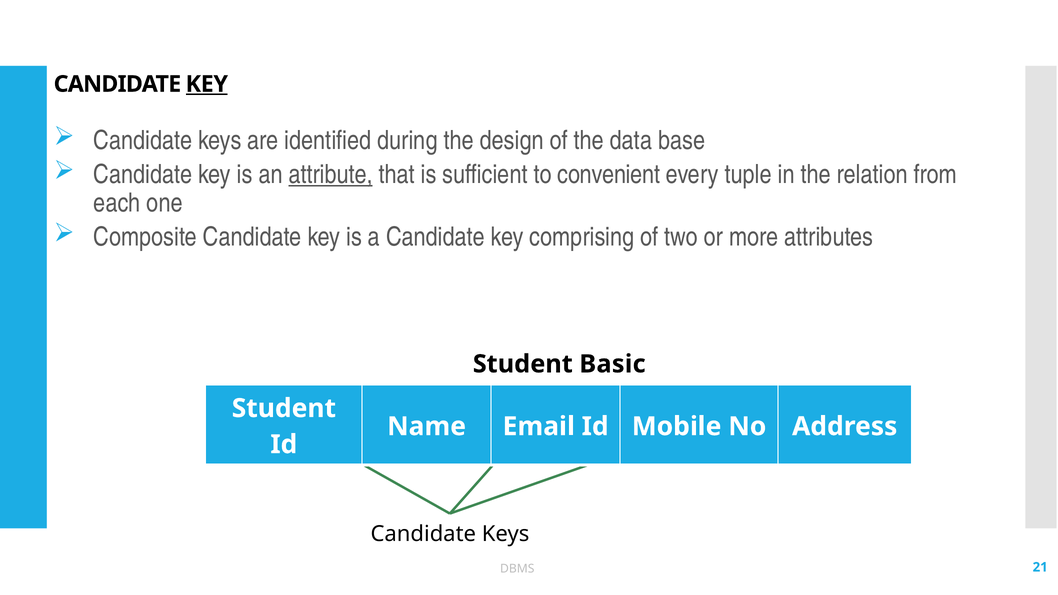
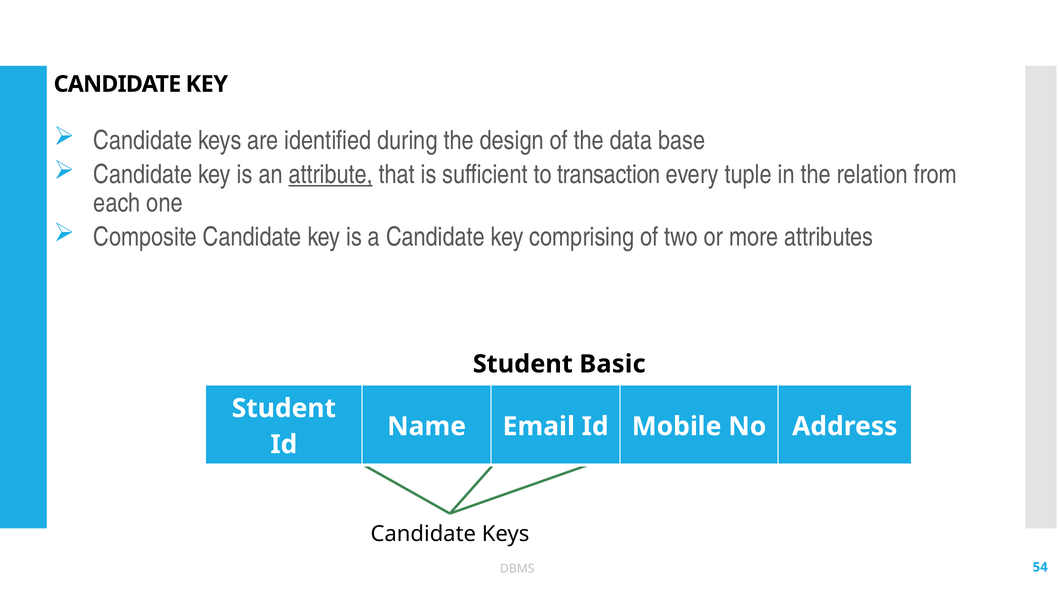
KEY underline: present -> none (207, 84)
convenient: convenient -> transaction (609, 174)
21: 21 -> 54 (1040, 567)
